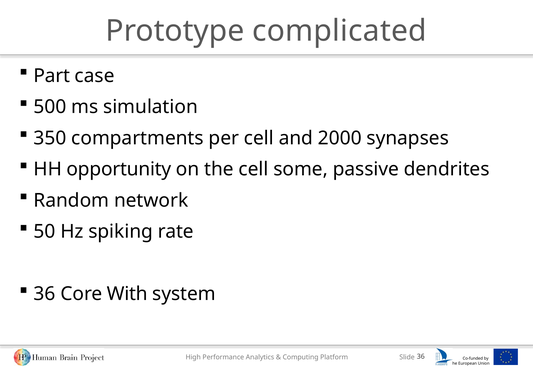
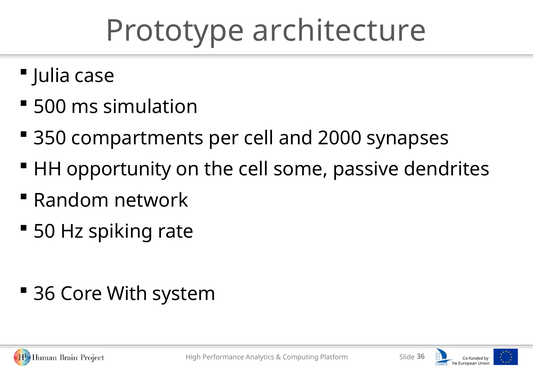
complicated: complicated -> architecture (339, 31)
Part: Part -> Julia (52, 76)
